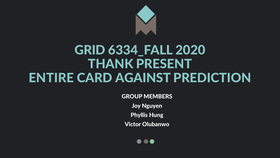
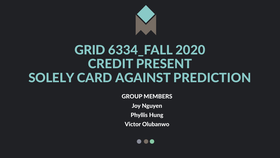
THANK: THANK -> CREDIT (111, 64)
ENTIRE: ENTIRE -> SOLELY (51, 78)
